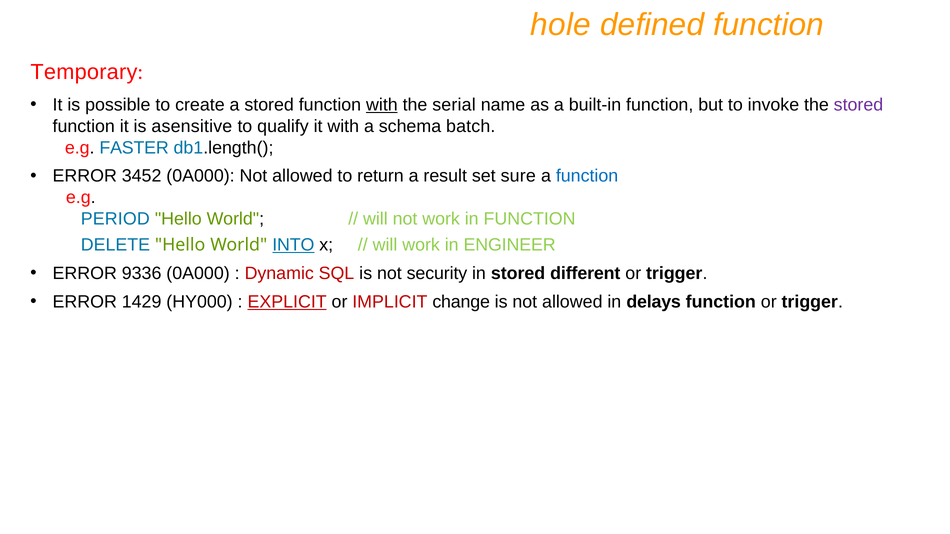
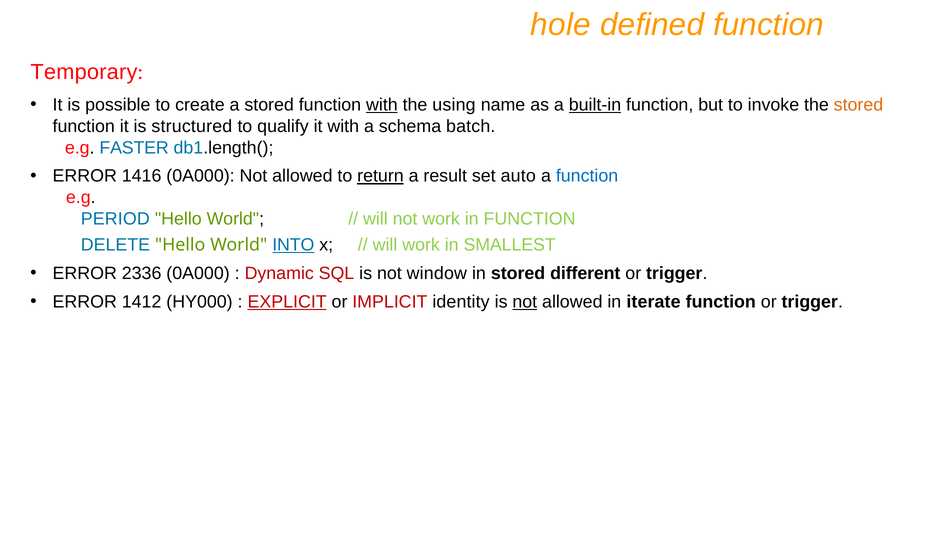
serial: serial -> using (454, 105)
built-in underline: none -> present (595, 105)
stored colour: purple -> orange (858, 105)
asensitive: asensitive -> structured (192, 126)
3452: 3452 -> 1416 (142, 176)
return underline: none -> present (380, 176)
sure: sure -> auto (518, 176)
ENGINEER: ENGINEER -> SMALLEST (510, 245)
9336: 9336 -> 2336 (142, 274)
security: security -> window (437, 274)
1429: 1429 -> 1412 (142, 302)
change: change -> identity (461, 302)
not underline: none -> present (525, 302)
delays: delays -> iterate (653, 302)
